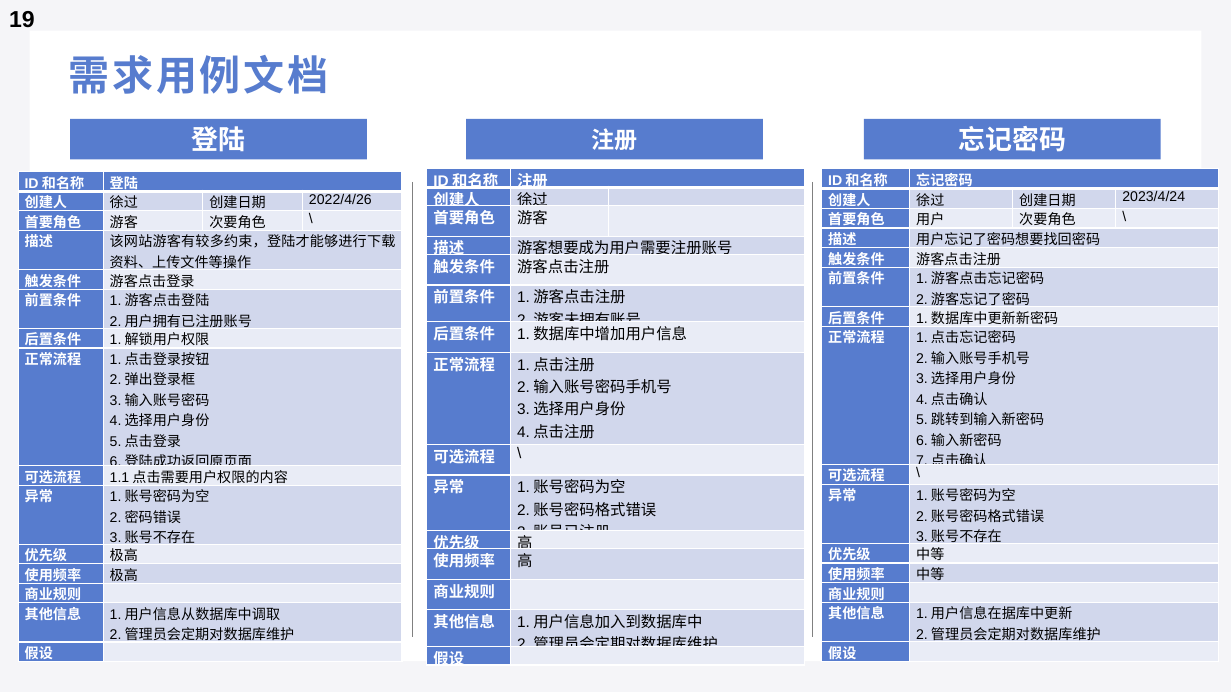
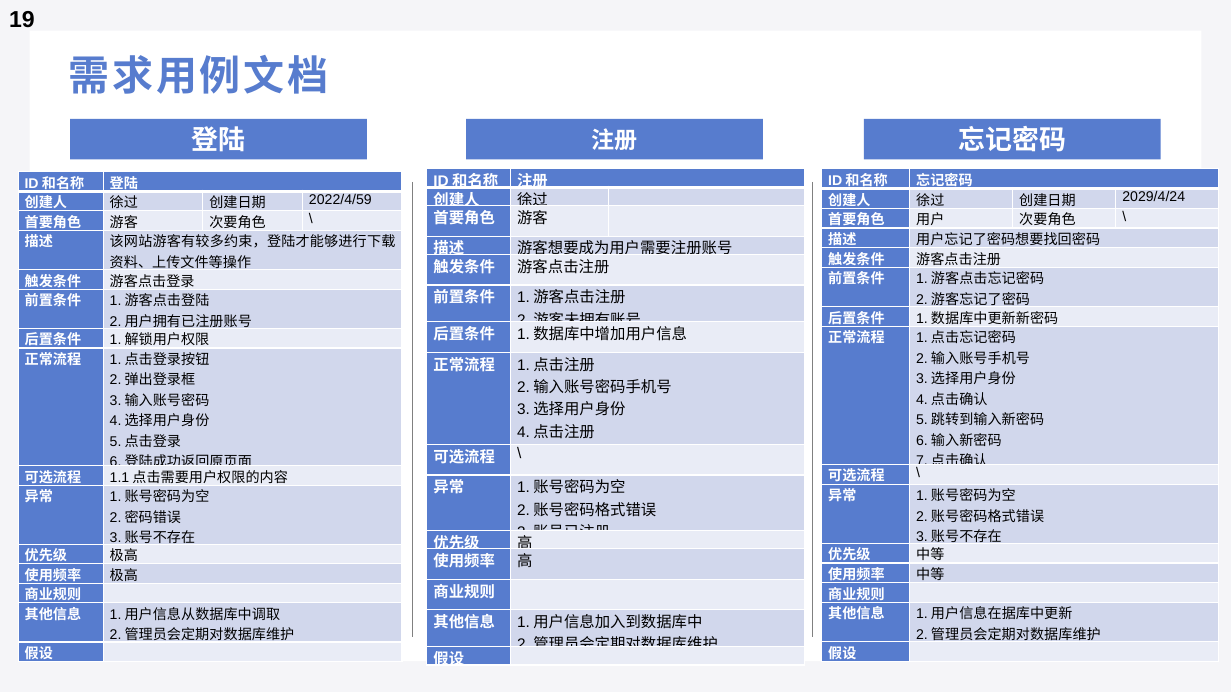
2023/4/24: 2023/4/24 -> 2029/4/24 (1154, 197)
2022/4/26: 2022/4/26 -> 2022/4/59 (340, 200)
